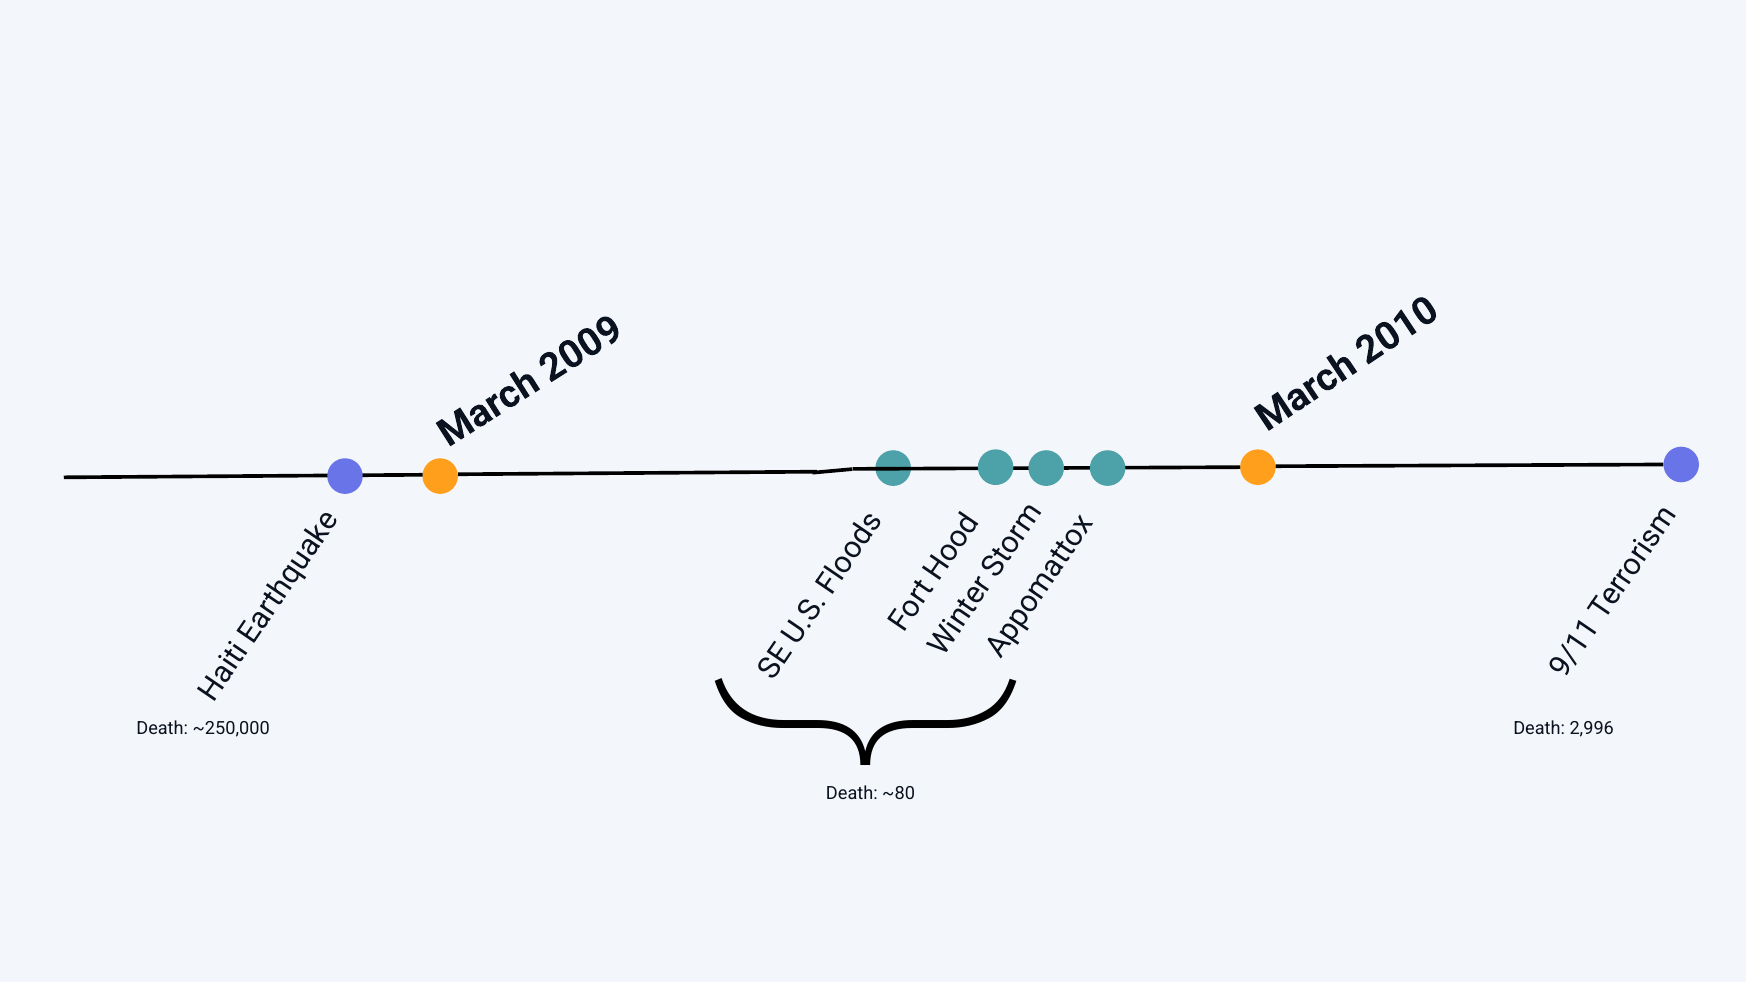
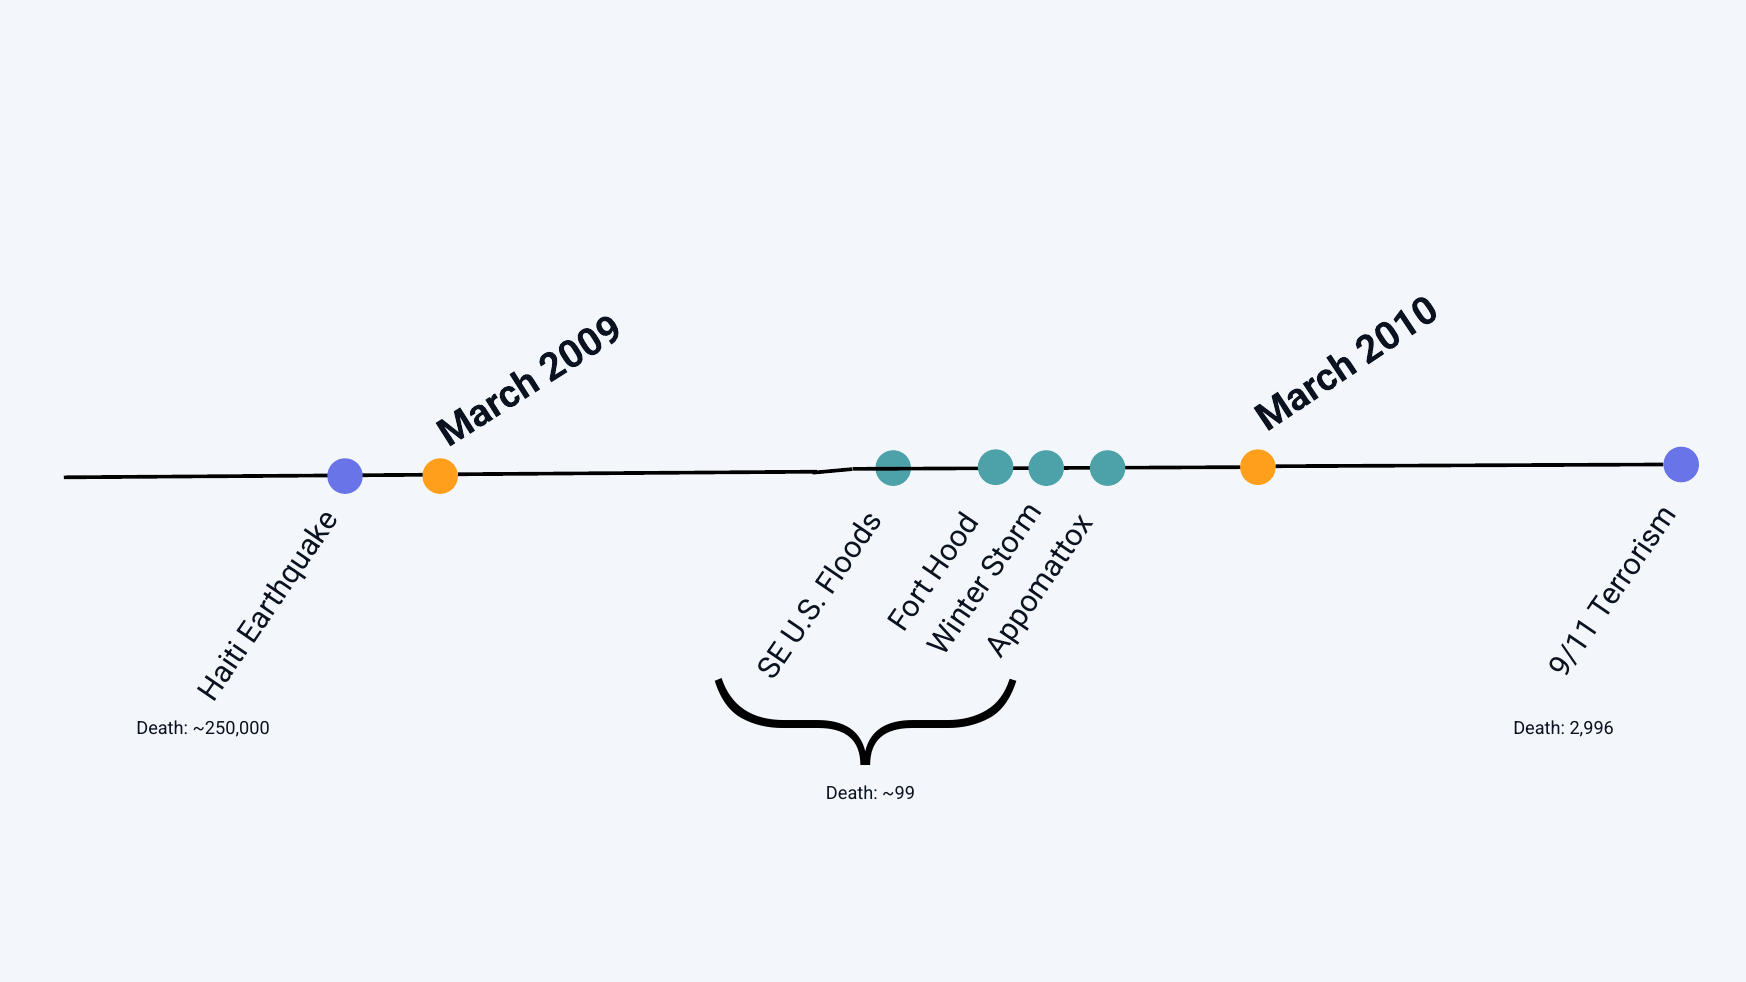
~80: ~80 -> ~99 (899, 794)
